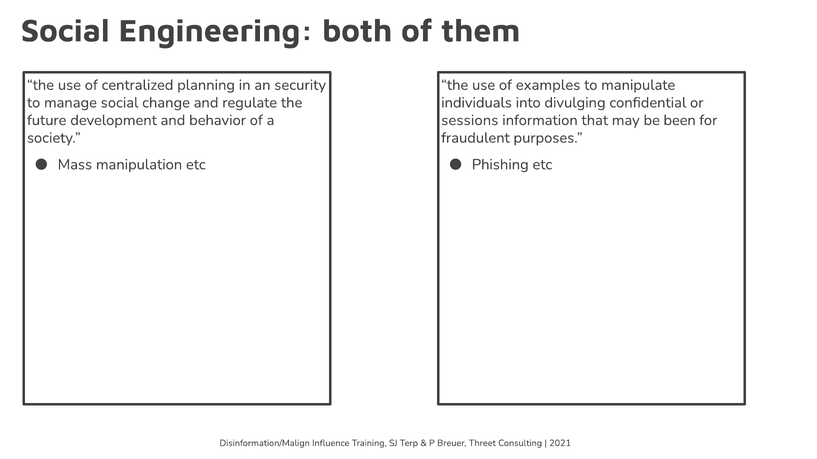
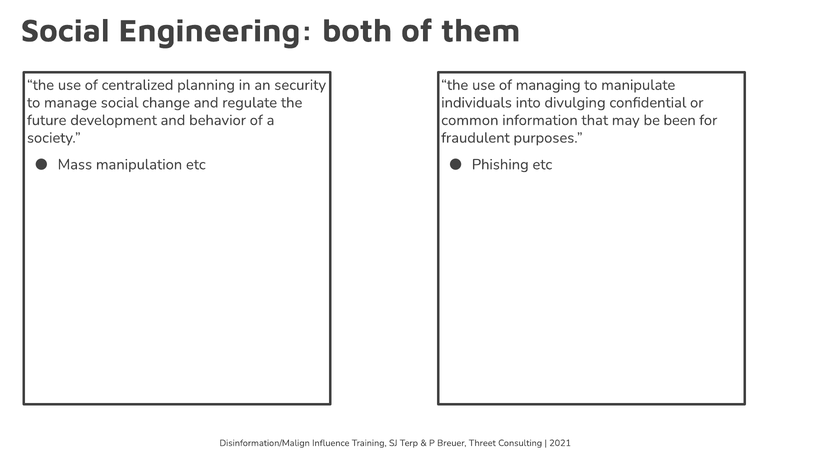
examples: examples -> managing (548, 85)
sessions: sessions -> common (470, 120)
